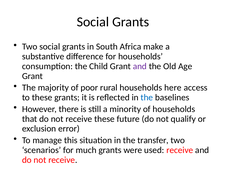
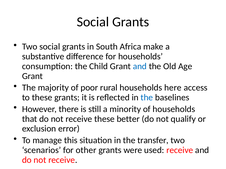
and colour: purple -> blue (140, 66)
future: future -> better (128, 119)
much: much -> other (86, 151)
